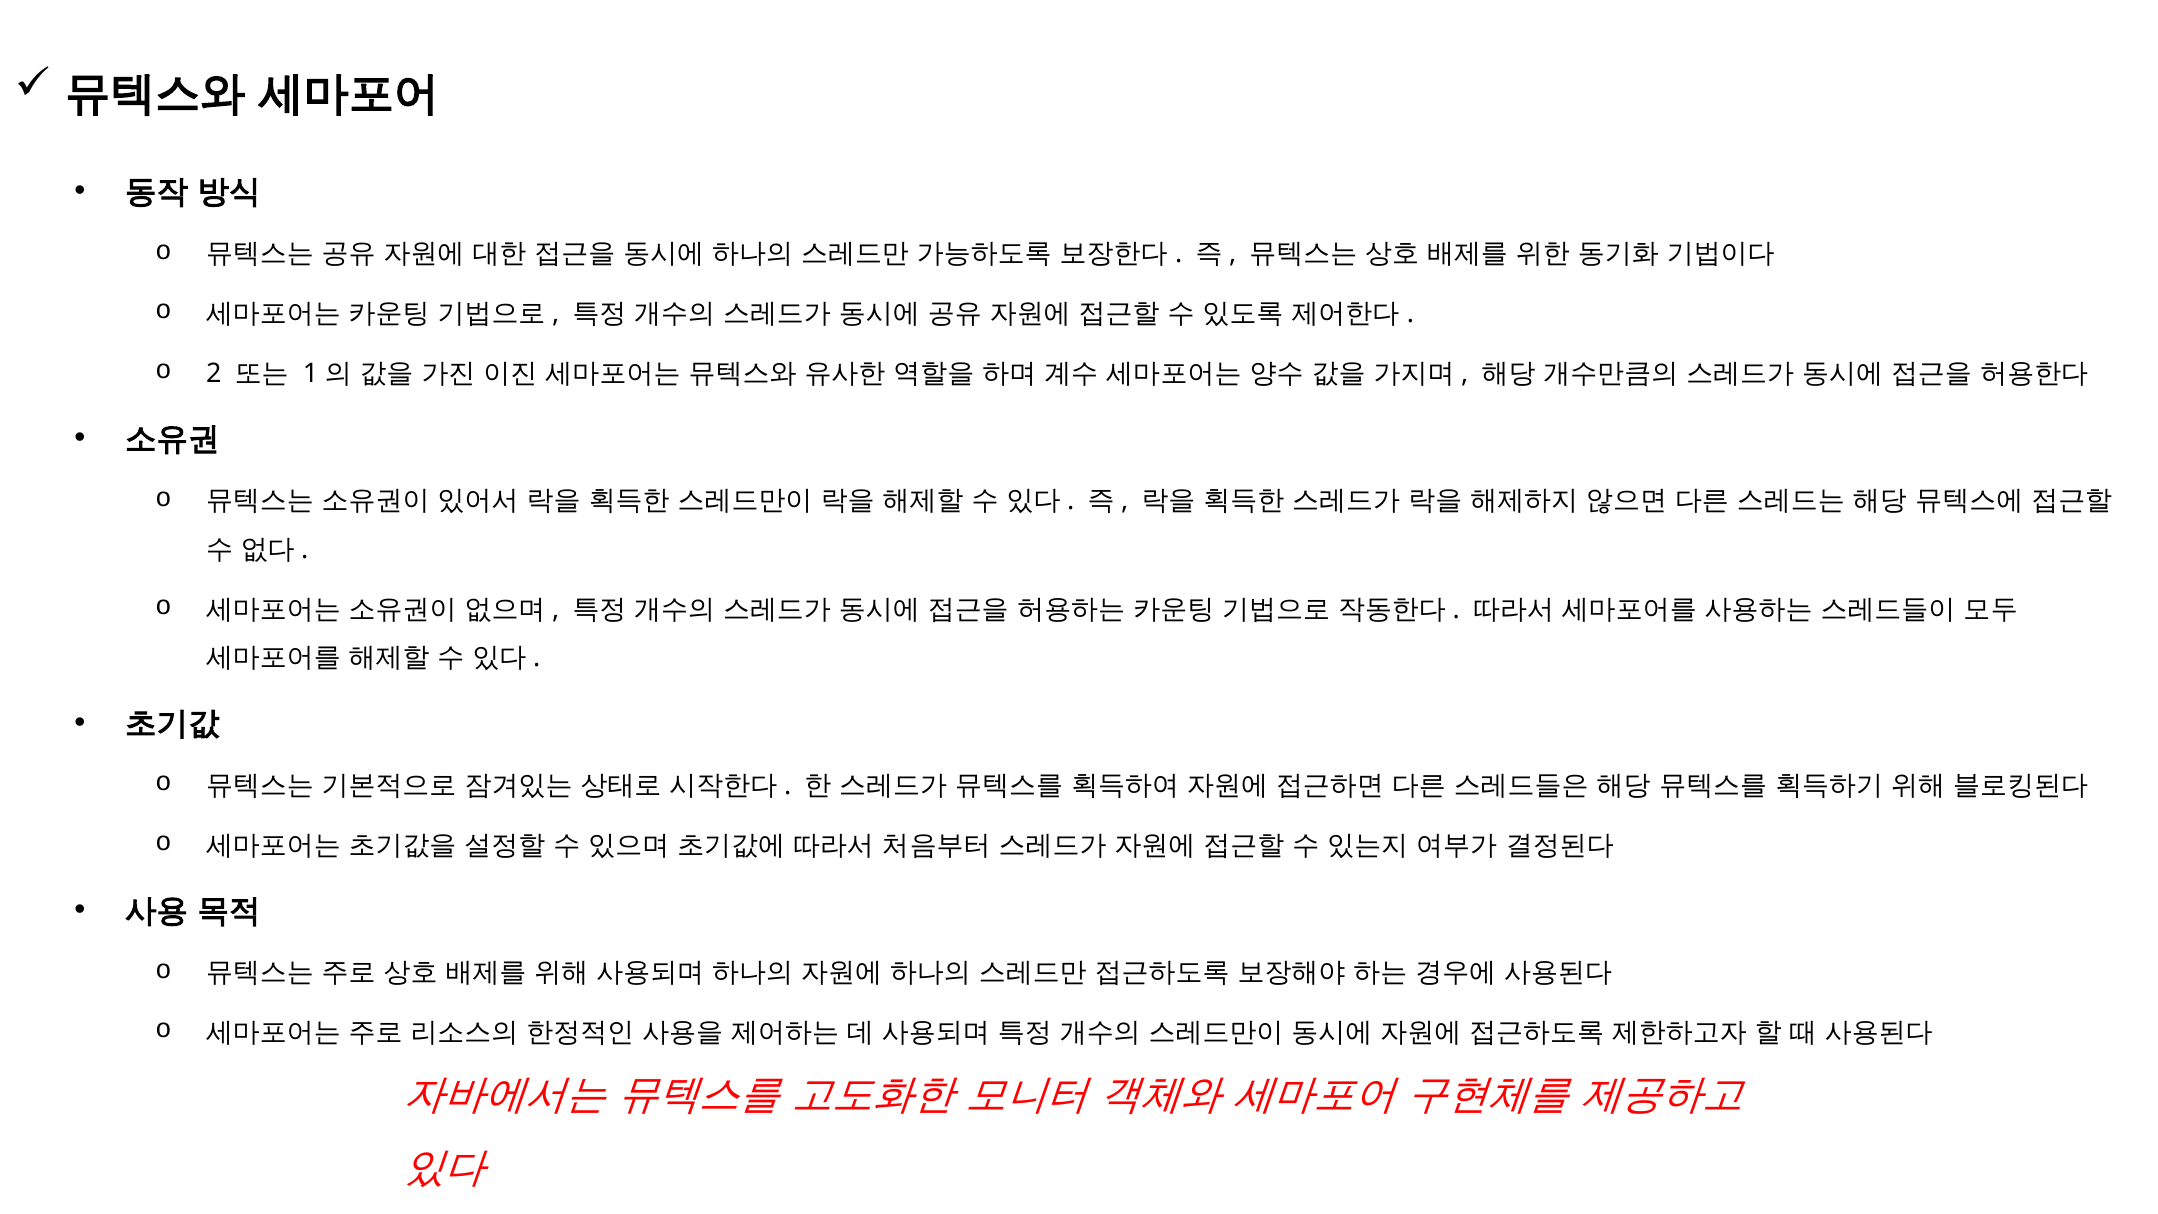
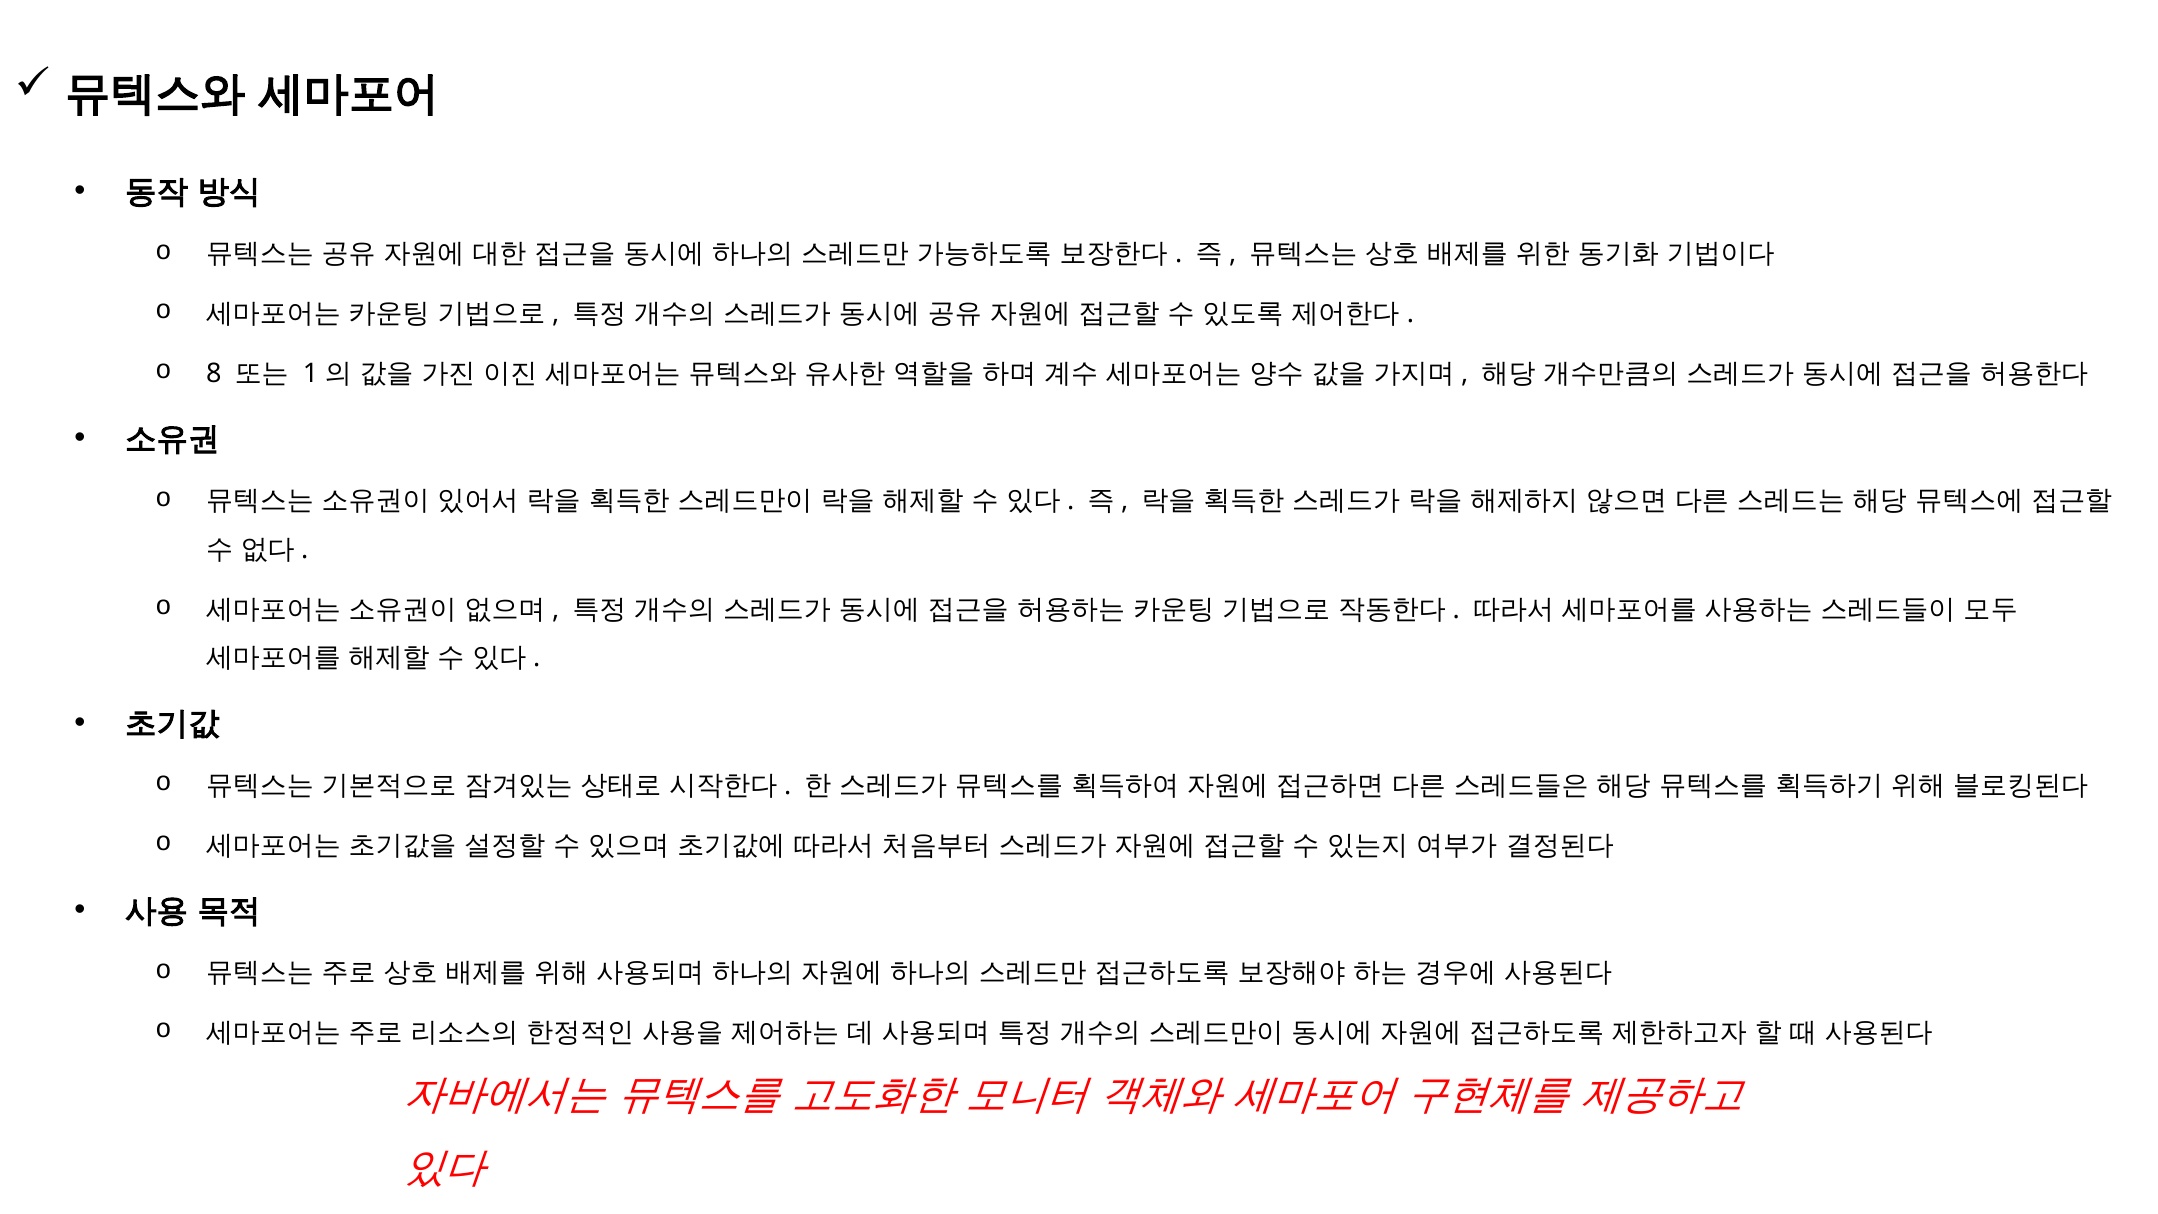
2: 2 -> 8 (214, 373)
